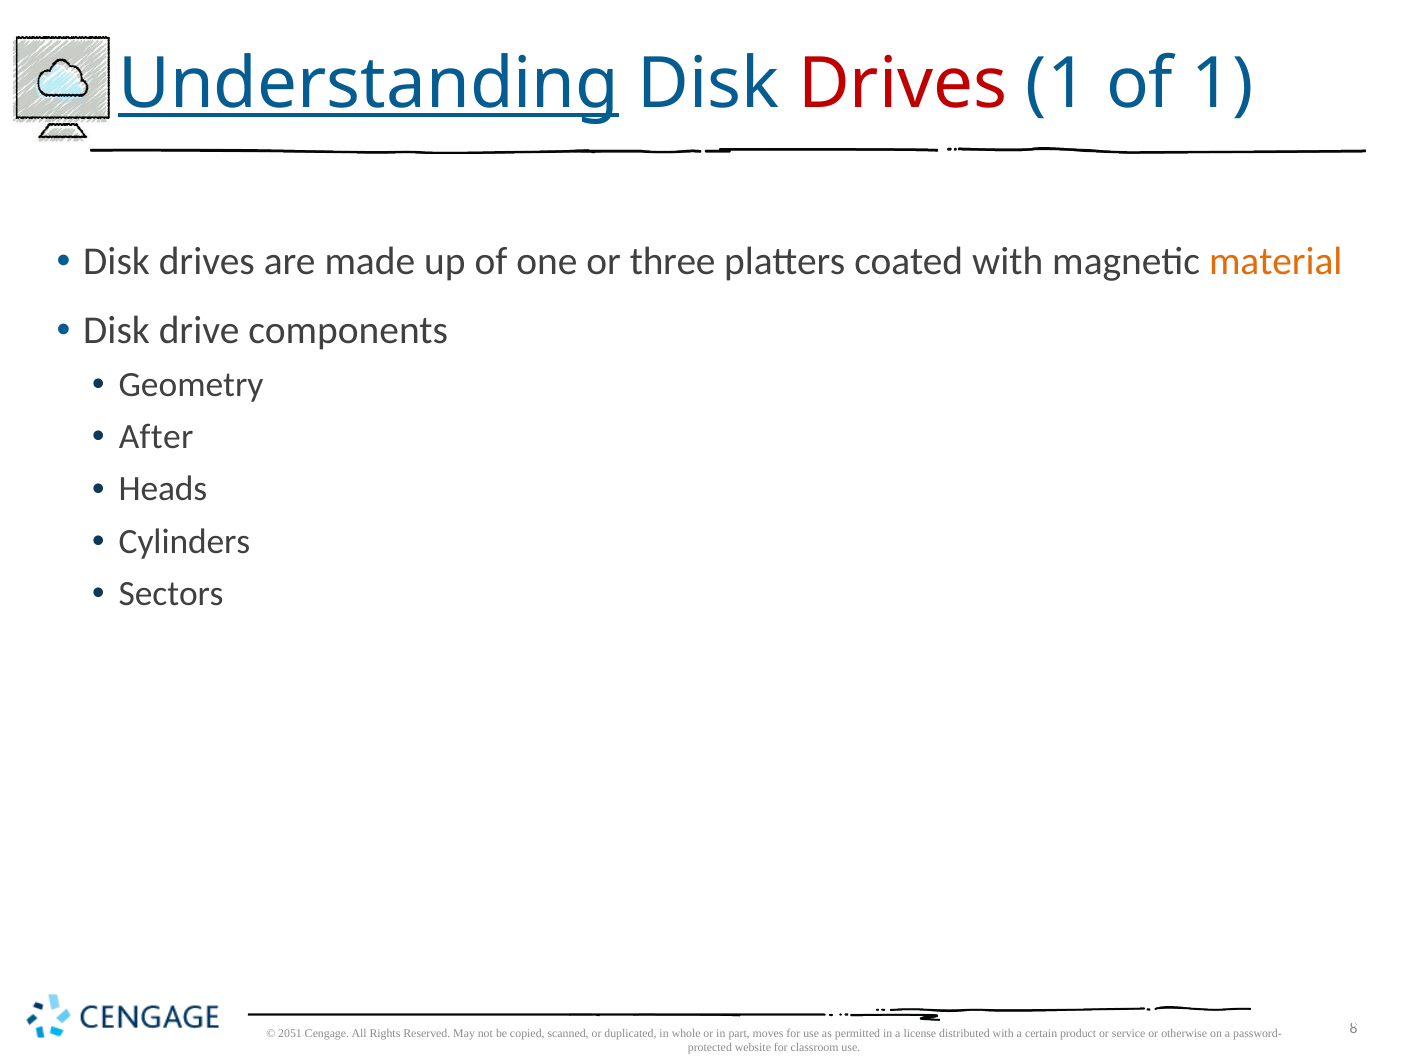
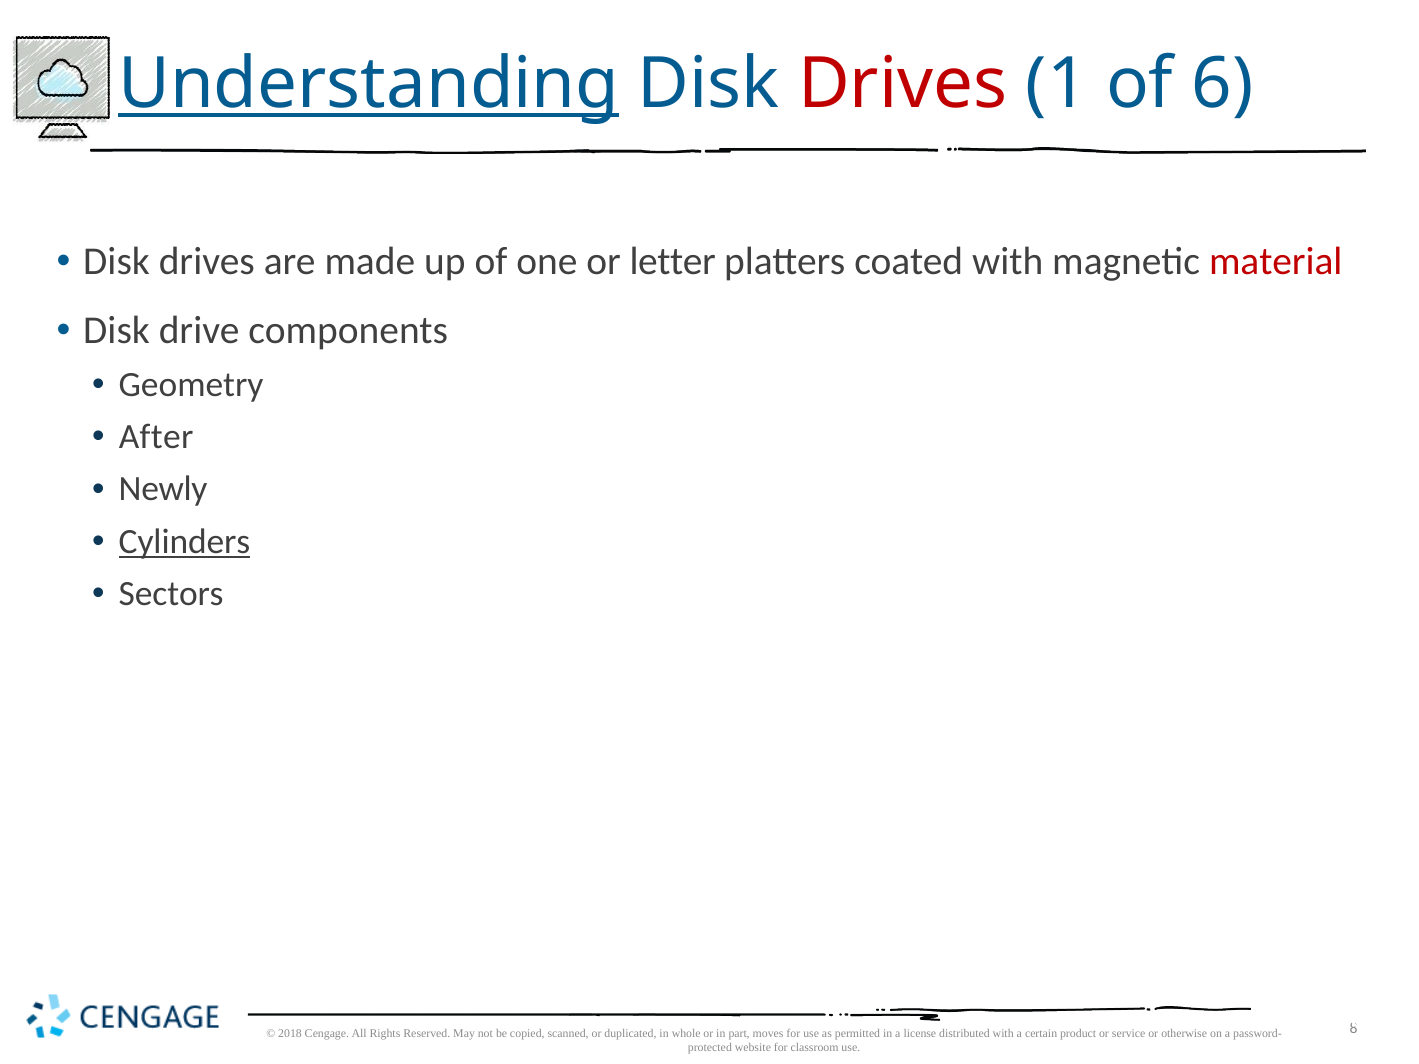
of 1: 1 -> 6 (1223, 84)
three: three -> letter (673, 262)
material colour: orange -> red (1276, 262)
Heads: Heads -> Newly (163, 489)
Cylinders underline: none -> present (185, 542)
2051: 2051 -> 2018 (290, 1034)
